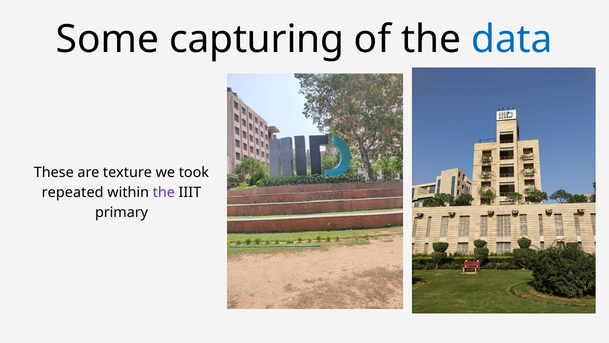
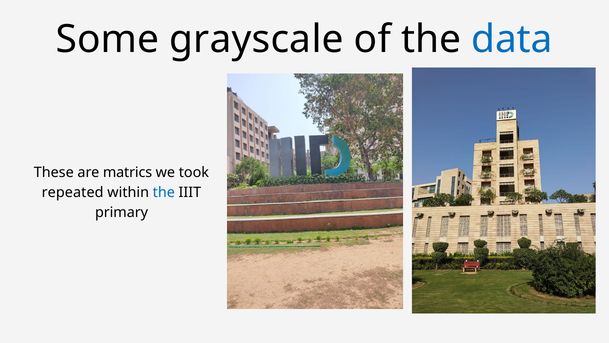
capturing: capturing -> grayscale (257, 39)
texture: texture -> matrics (128, 172)
the colour: purple -> blue (164, 192)
